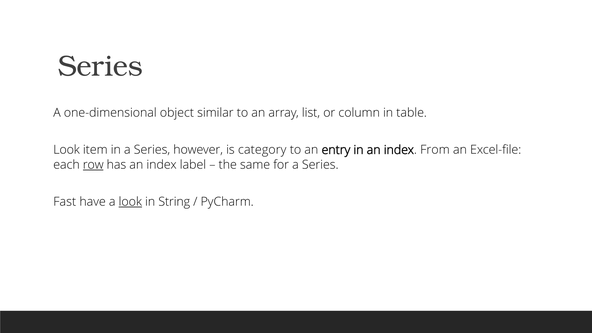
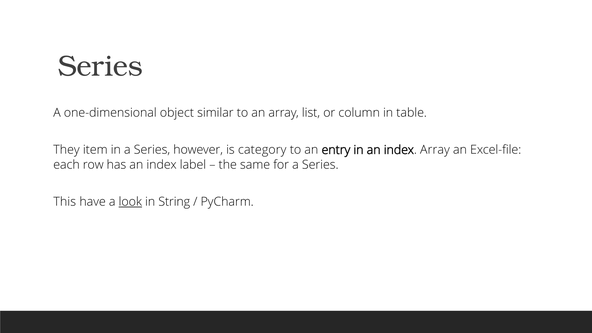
Look: Look -> They (66, 150)
index From: From -> Array (435, 150)
row underline: present -> none (93, 165)
Fast: Fast -> This (65, 202)
